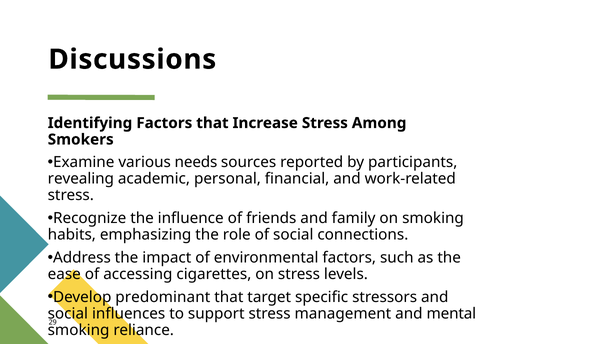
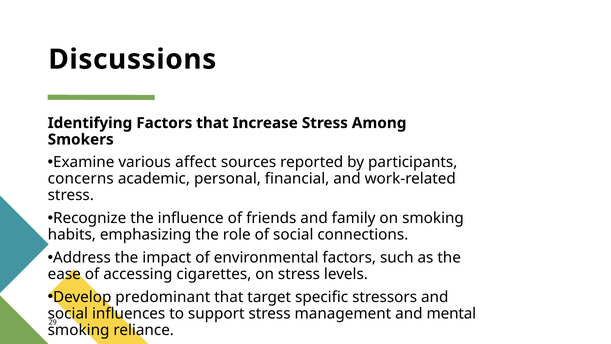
needs: needs -> affect (196, 162)
revealing: revealing -> concerns (81, 179)
